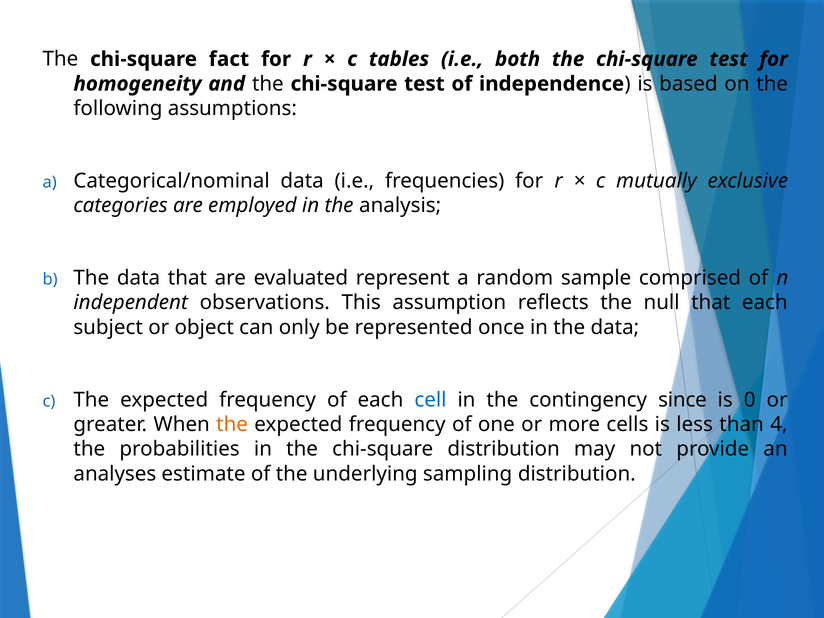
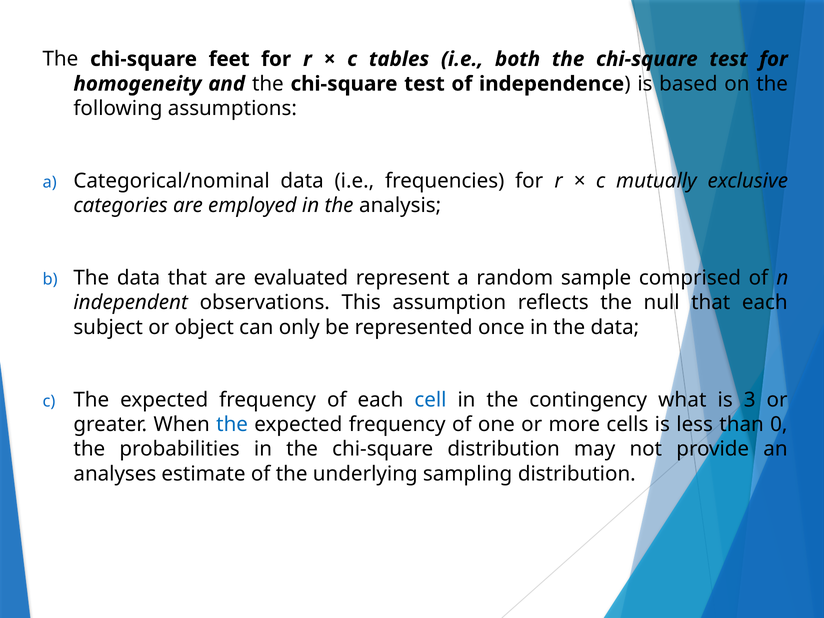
fact: fact -> feet (229, 59)
since: since -> what (682, 400)
0: 0 -> 3 (750, 400)
the colour: orange -> blue (232, 424)
4: 4 -> 0 (779, 424)
